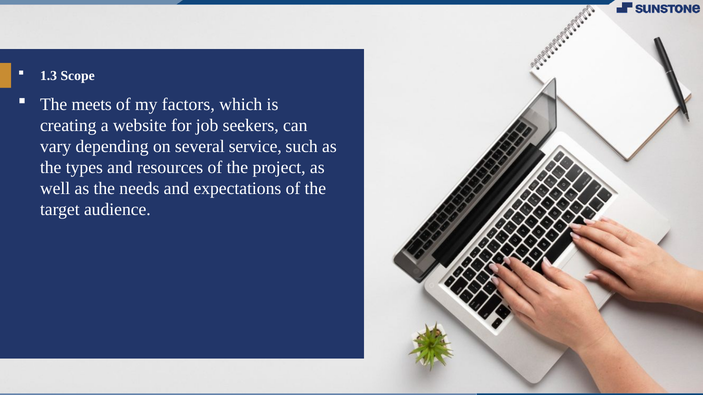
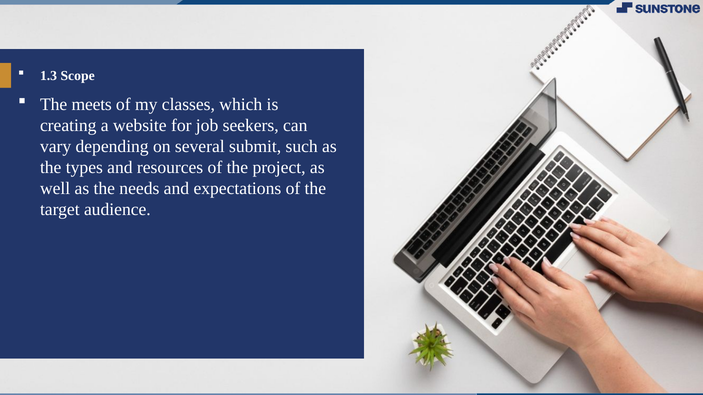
factors: factors -> classes (188, 104)
service: service -> submit (255, 147)
